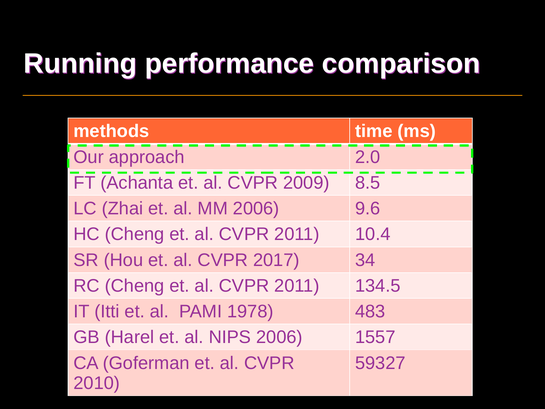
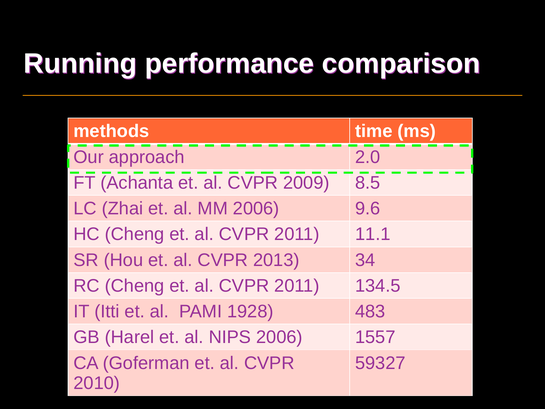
10.4: 10.4 -> 11.1 (373, 234)
2017: 2017 -> 2013 (276, 260)
1978: 1978 -> 1928 (250, 311)
